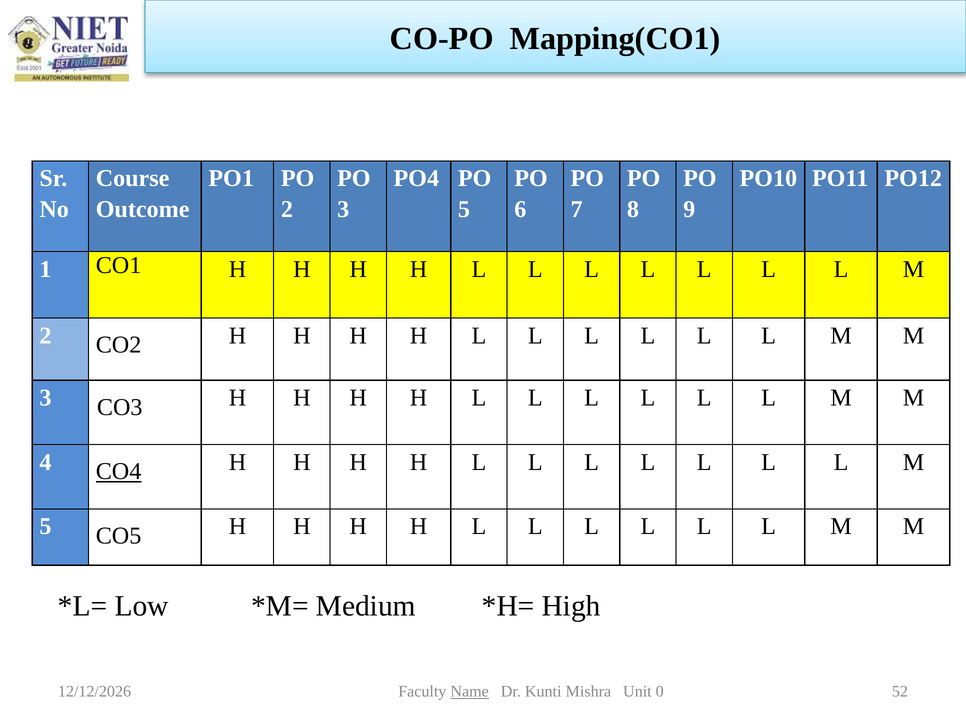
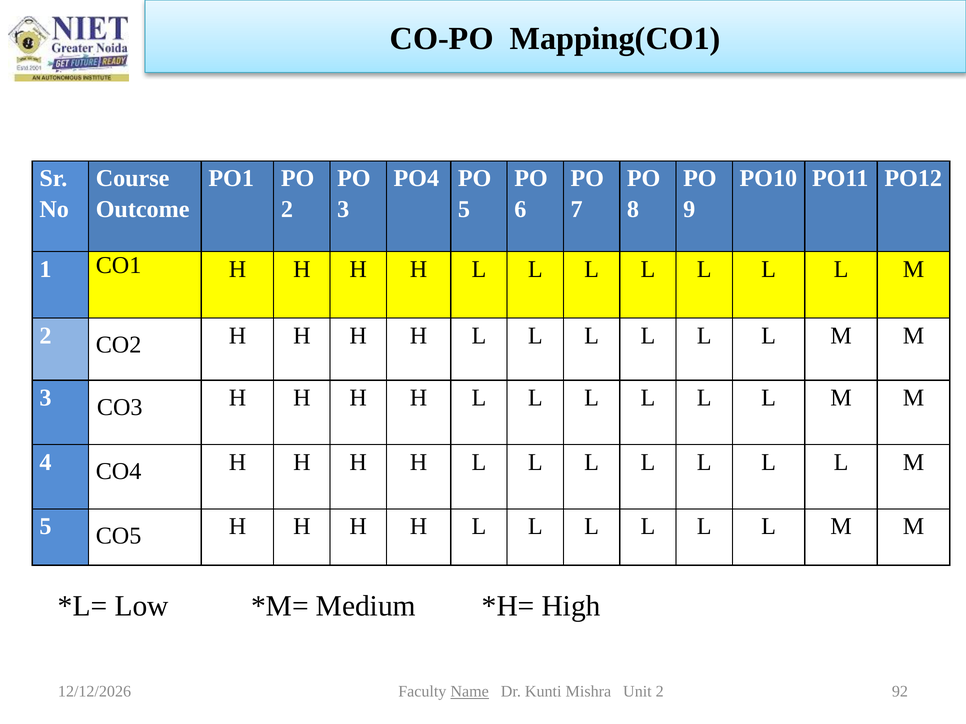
CO4 underline: present -> none (119, 472)
Unit 0: 0 -> 2 (660, 692)
52: 52 -> 92 (900, 692)
